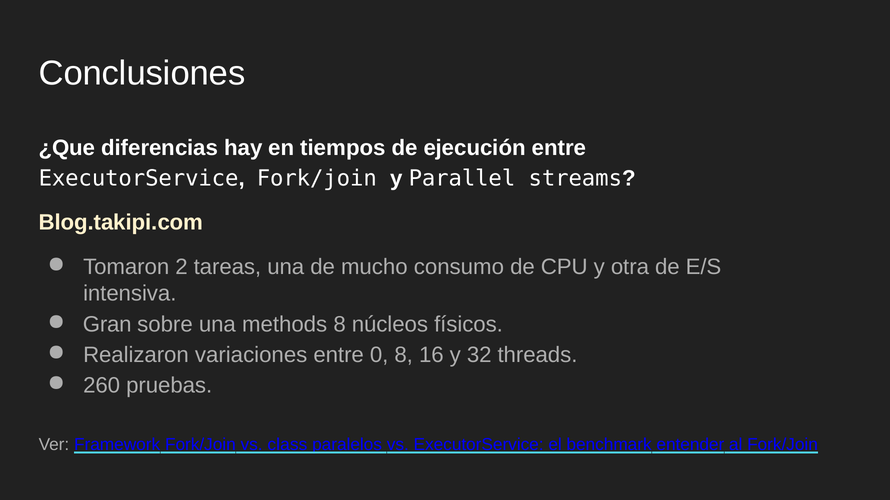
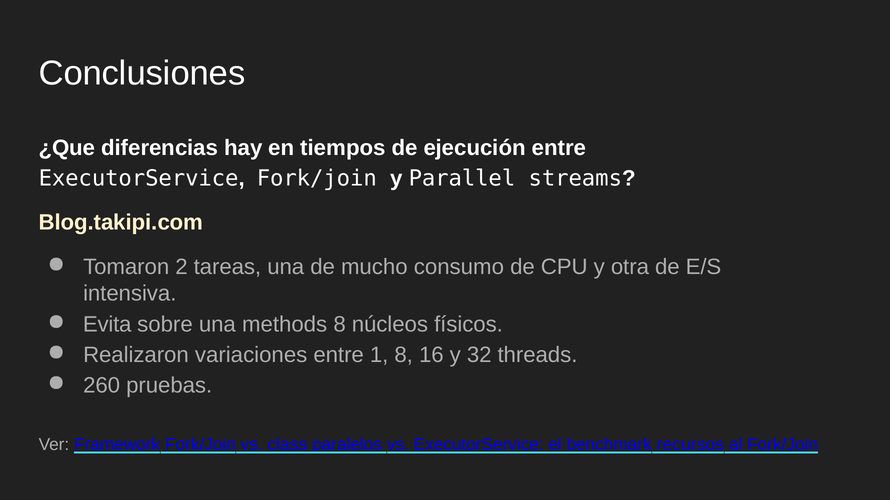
Gran: Gran -> Evita (107, 325)
0: 0 -> 1 (379, 355)
entender: entender -> recursos (690, 445)
